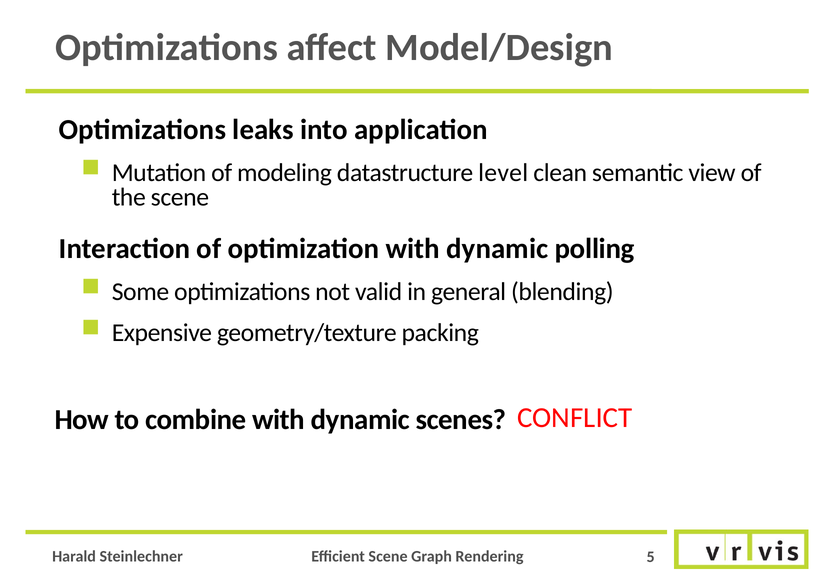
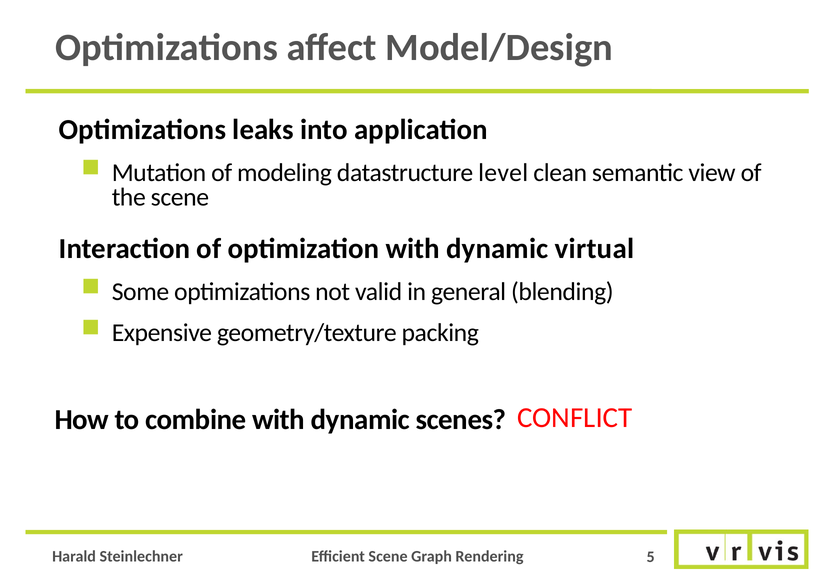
polling: polling -> virtual (594, 249)
